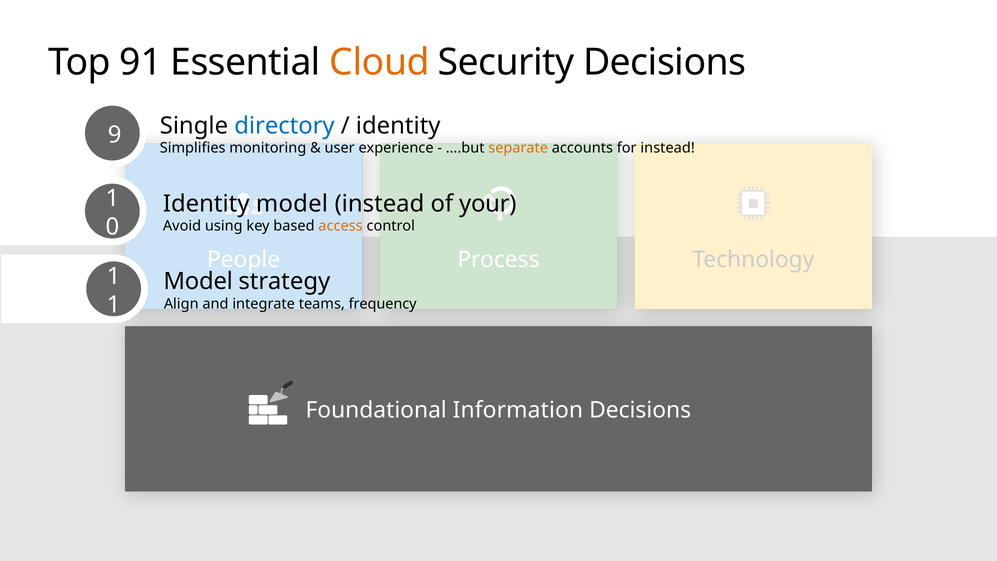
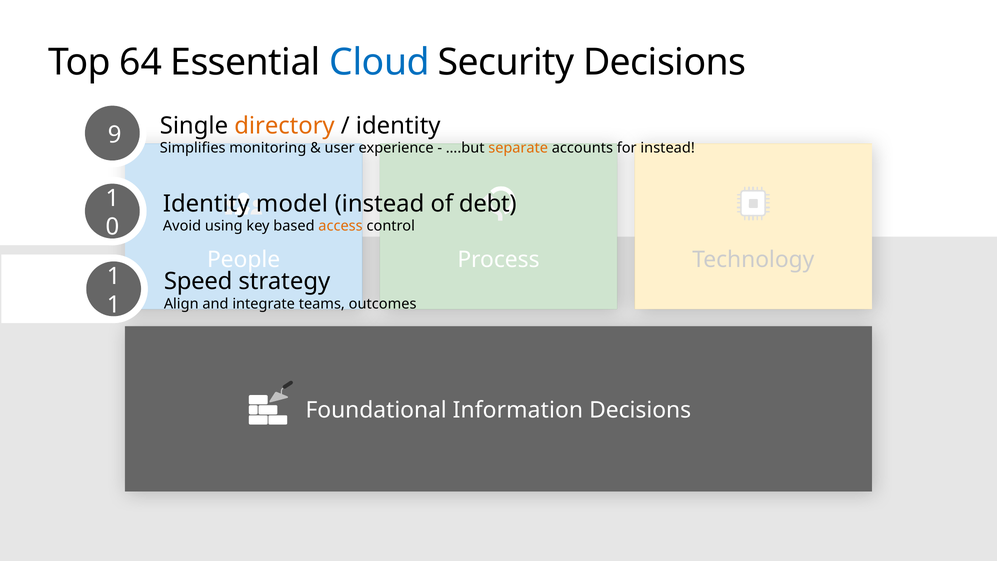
91: 91 -> 64 (141, 62)
Cloud colour: orange -> blue (380, 62)
directory colour: blue -> orange (284, 126)
your: your -> debt (488, 204)
Model: Model -> Speed (198, 281)
frequency: frequency -> outcomes (383, 304)
